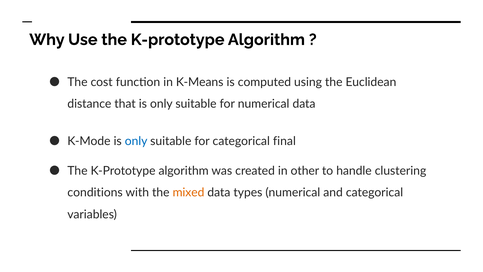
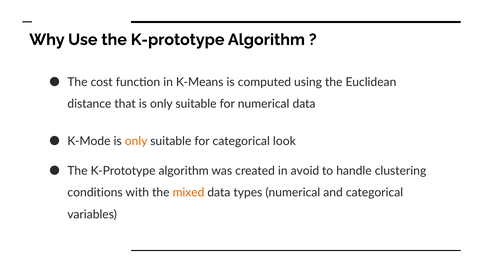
only colour: blue -> orange (136, 141)
final: final -> look (284, 141)
other: other -> avoid (305, 171)
